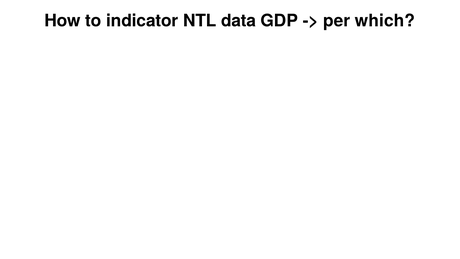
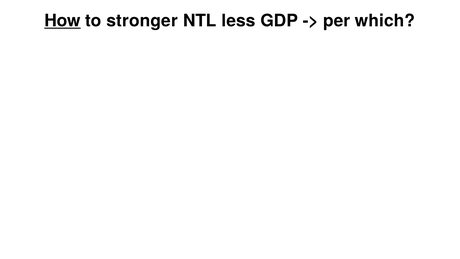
How underline: none -> present (62, 21)
indicator: indicator -> stronger (142, 21)
data: data -> less (238, 21)
